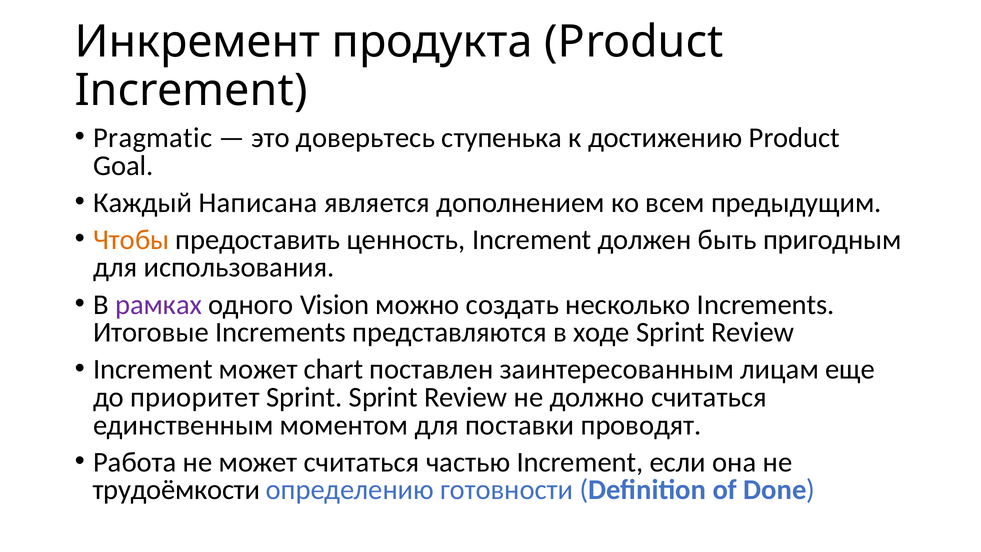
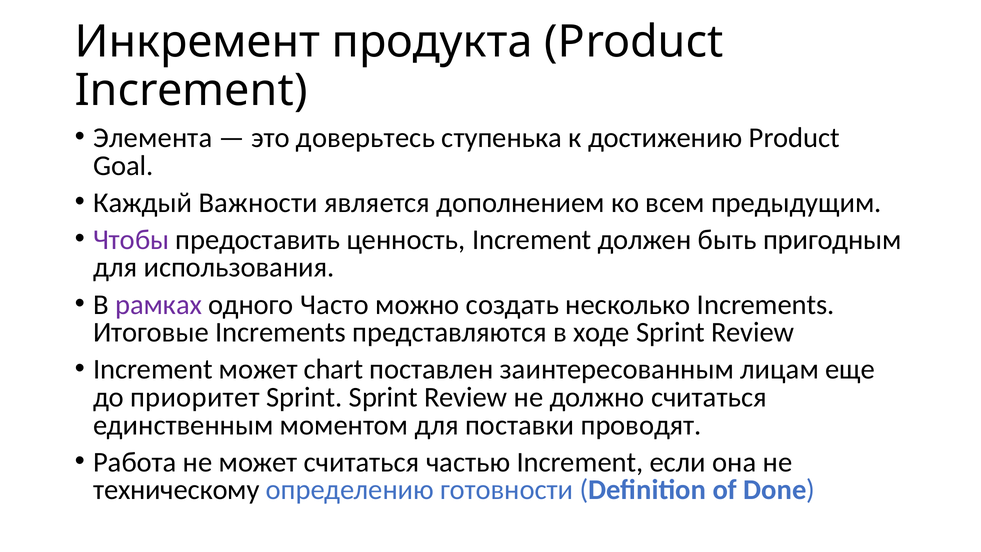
Pragmatic: Pragmatic -> Элемента (153, 138)
Написана: Написана -> Важности (258, 203)
Чтобы colour: orange -> purple (131, 240)
Vision: Vision -> Часто (334, 304)
трудоёмкости: трудоёмкости -> техническому (176, 490)
